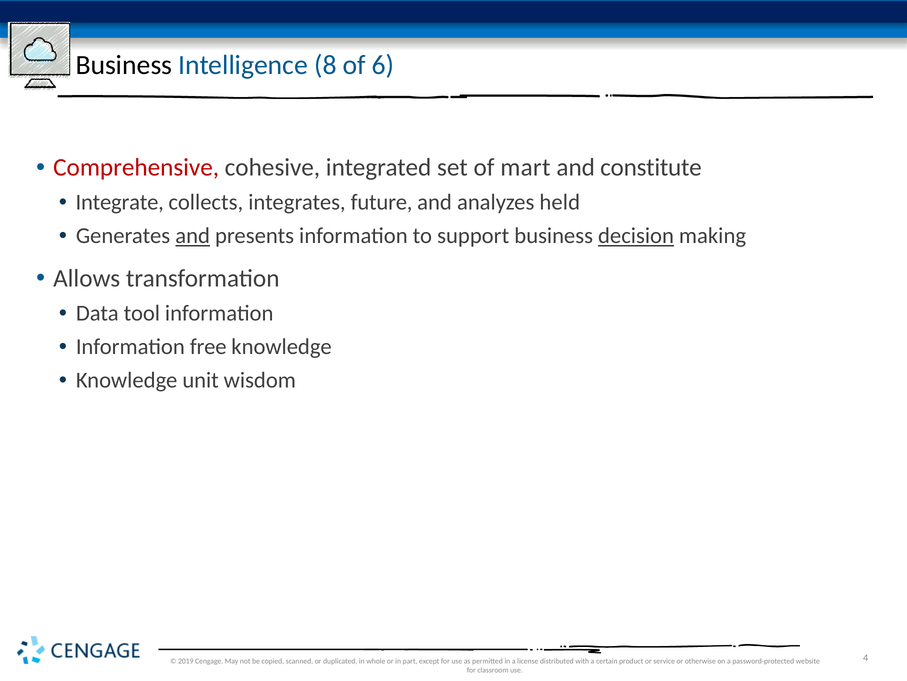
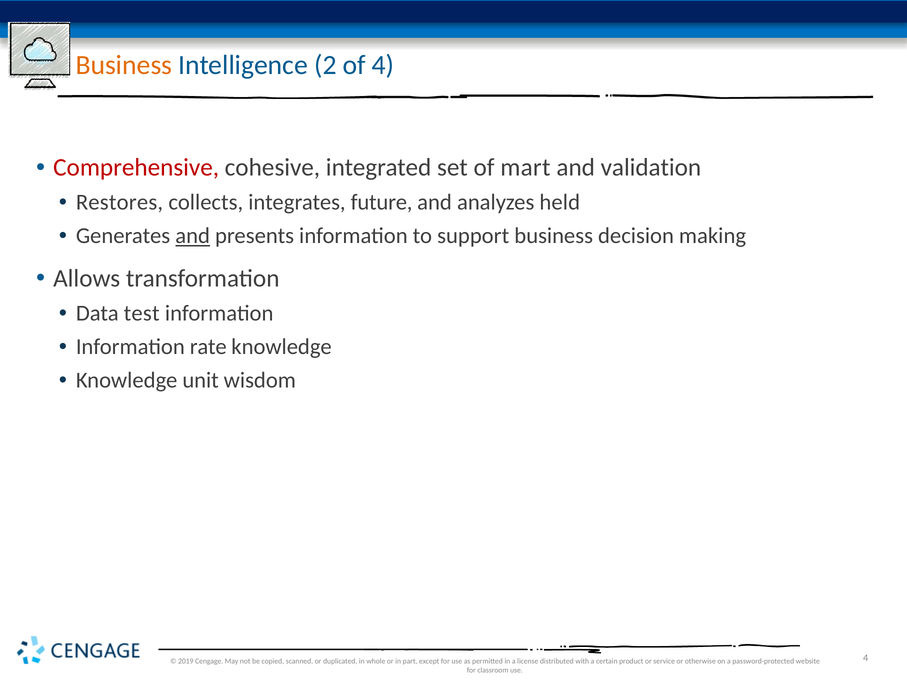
Business colour: black -> orange (124, 65)
8: 8 -> 2 (325, 65)
of 6: 6 -> 4 (383, 65)
constitute: constitute -> validation (651, 167)
Integrate: Integrate -> Restores (120, 202)
decision underline: present -> none (636, 236)
tool: tool -> test (142, 313)
free: free -> rate (208, 346)
